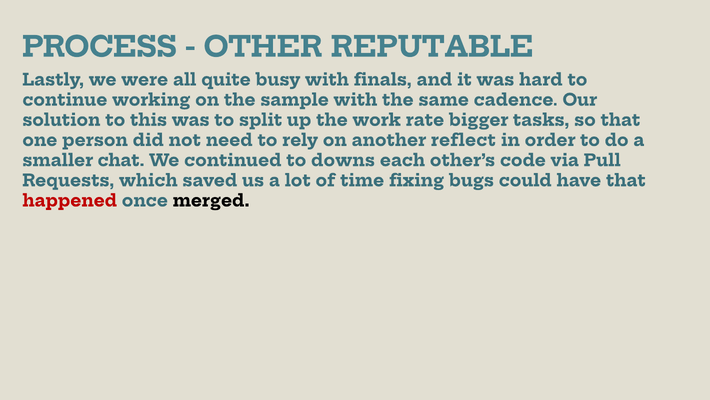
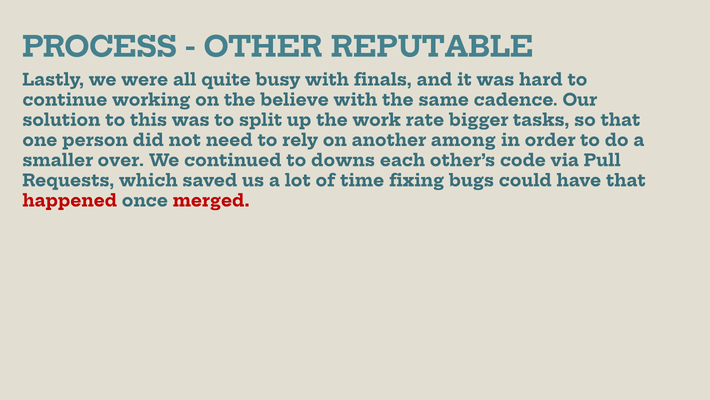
sample: sample -> believe (295, 100)
reflect: reflect -> among (463, 140)
chat: chat -> over (121, 160)
merged colour: black -> red (211, 201)
